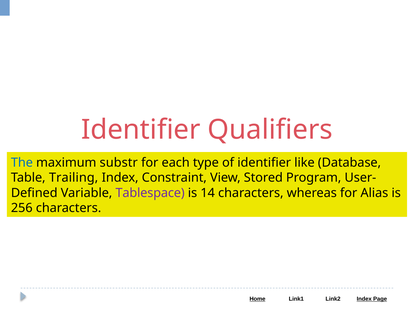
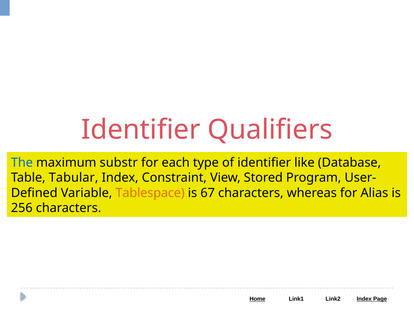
Trailing: Trailing -> Tabular (74, 177)
Tablespace colour: purple -> orange (150, 193)
14: 14 -> 67 (208, 193)
